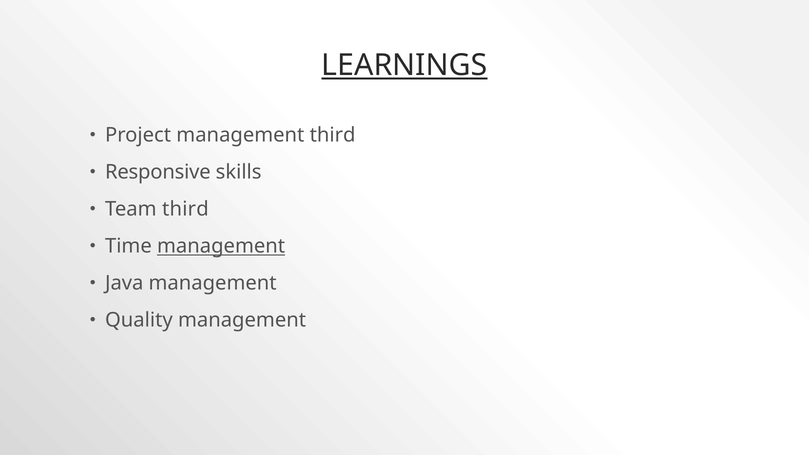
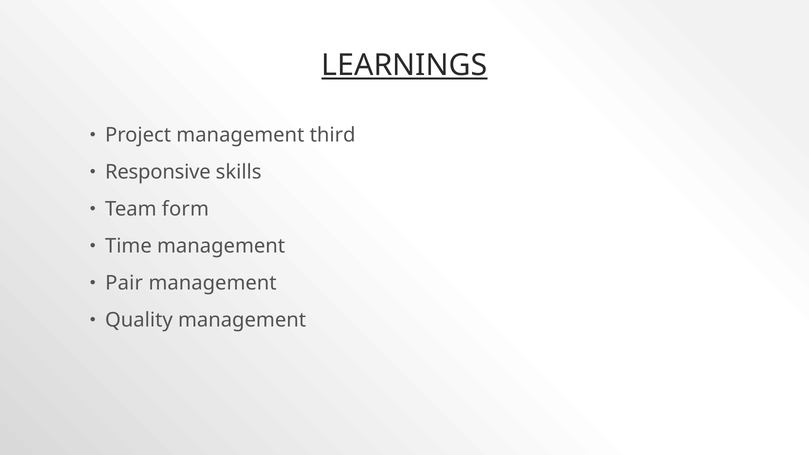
Team third: third -> form (185, 209)
management underline: present -> none (221, 246)
Java: Java -> Pair (124, 283)
